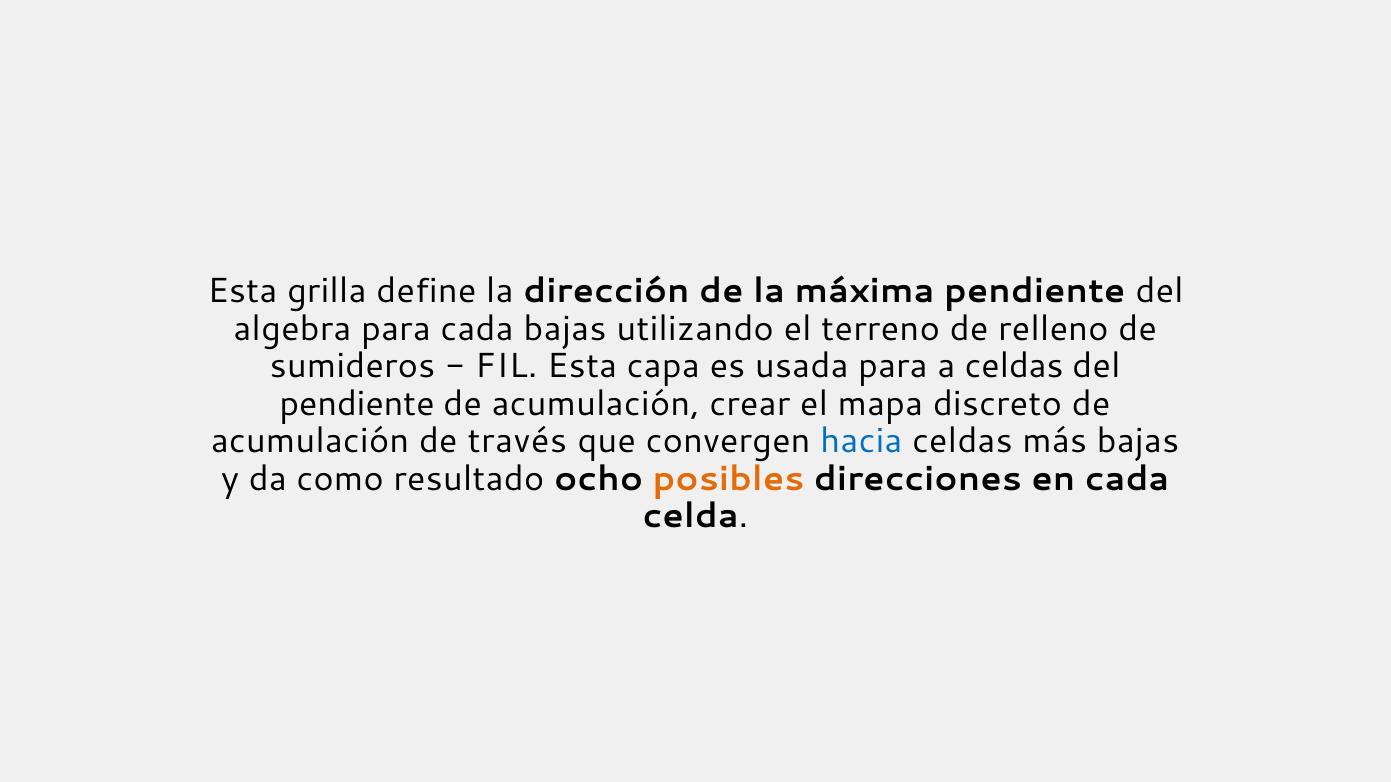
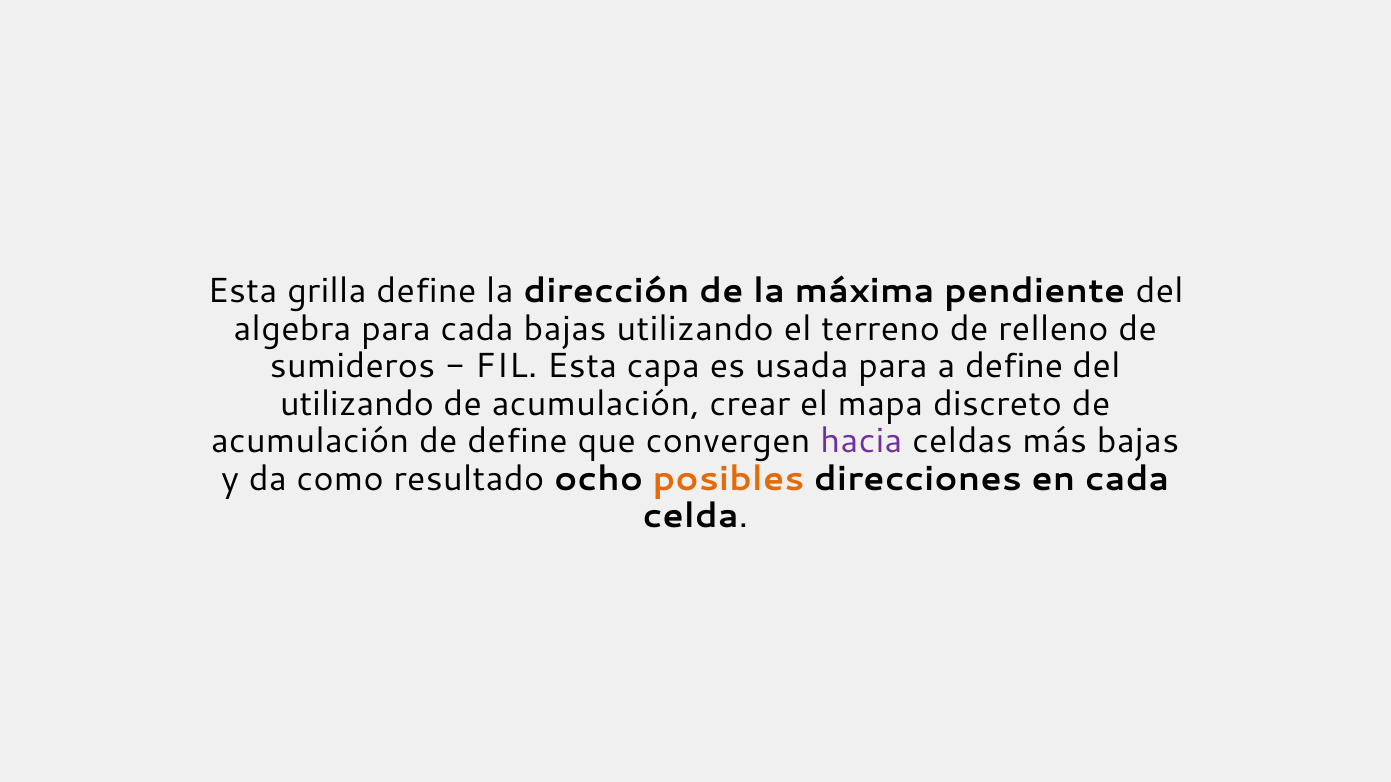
a celdas: celdas -> define (1014, 366)
pendiente: pendiente -> utilizando (357, 404)
de través: través -> define (517, 441)
hacia colour: blue -> purple (861, 441)
